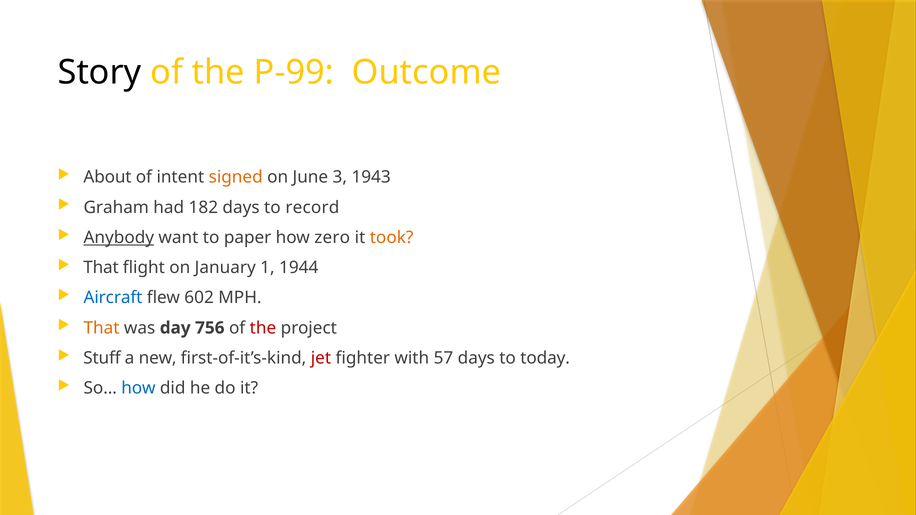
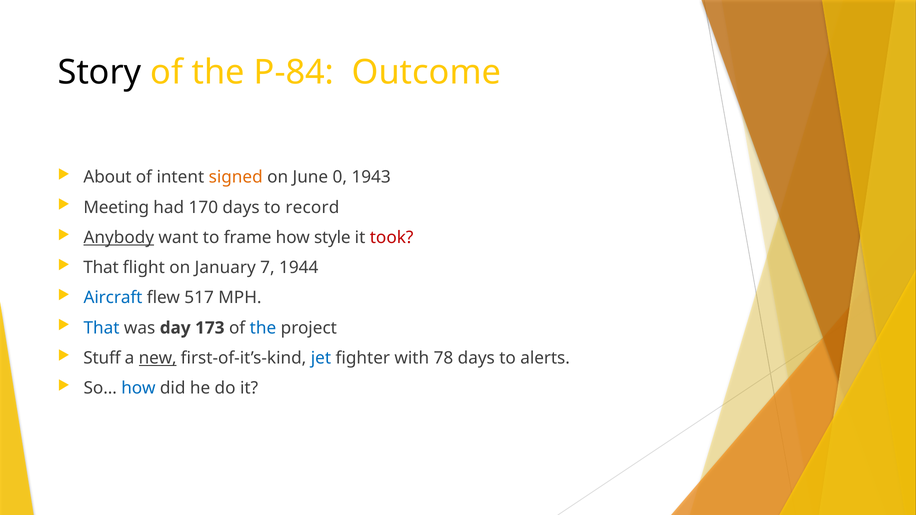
P-99: P-99 -> P-84 (294, 72)
3: 3 -> 0 (340, 177)
Graham: Graham -> Meeting (116, 207)
182: 182 -> 170 (203, 207)
paper: paper -> frame (248, 238)
zero: zero -> style (332, 238)
took colour: orange -> red (392, 238)
1: 1 -> 7 (267, 268)
602: 602 -> 517 (199, 298)
That colour: orange -> blue (102, 328)
756: 756 -> 173 (210, 328)
the colour: red -> blue (263, 328)
new underline: none -> present (158, 358)
jet colour: red -> blue (321, 358)
57: 57 -> 78 (443, 358)
today: today -> alerts (545, 358)
